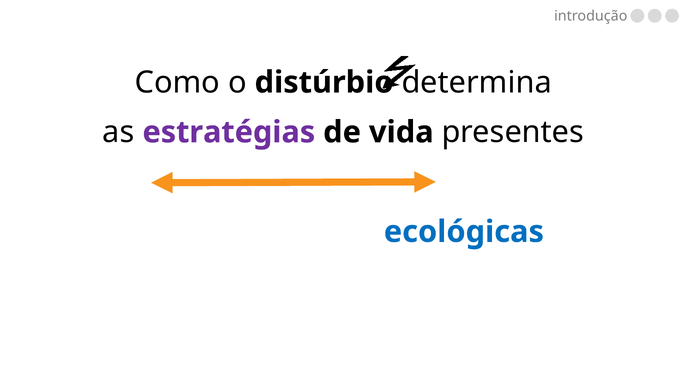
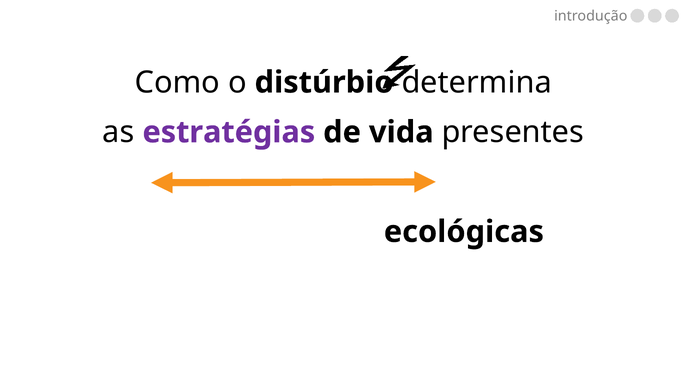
ecológicas colour: blue -> black (464, 232)
